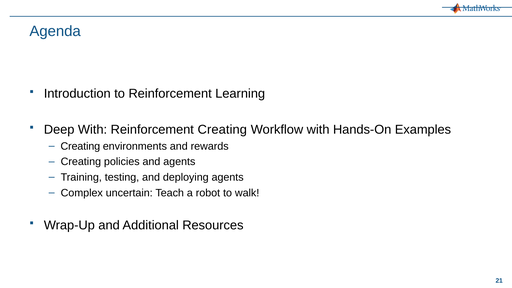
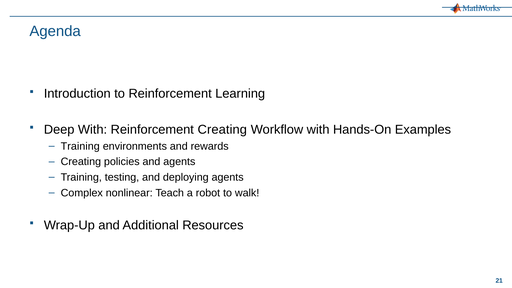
Creating: Creating -> Training (80, 146)
uncertain: uncertain -> nonlinear (129, 193)
